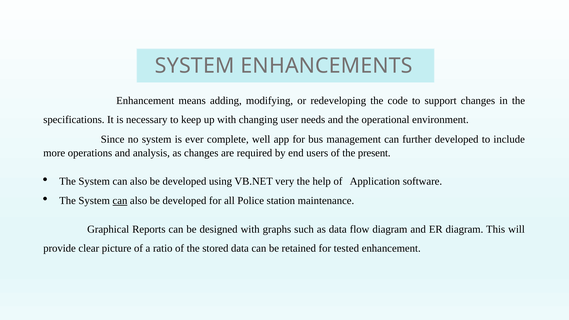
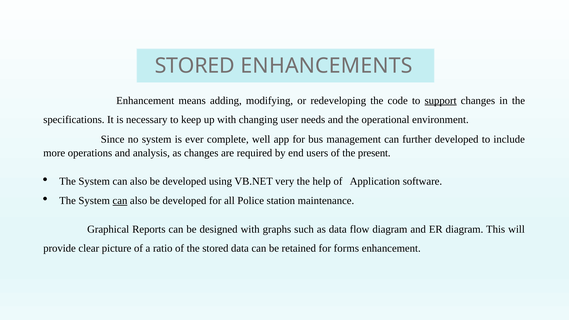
SYSTEM: SYSTEM -> STORED (195, 66)
support underline: none -> present (441, 101)
tested: tested -> forms (346, 248)
